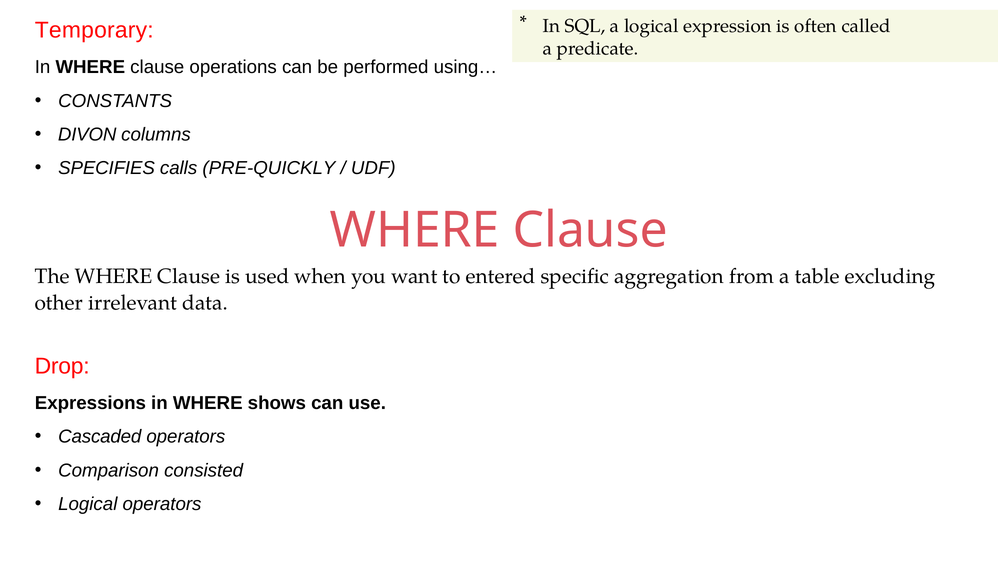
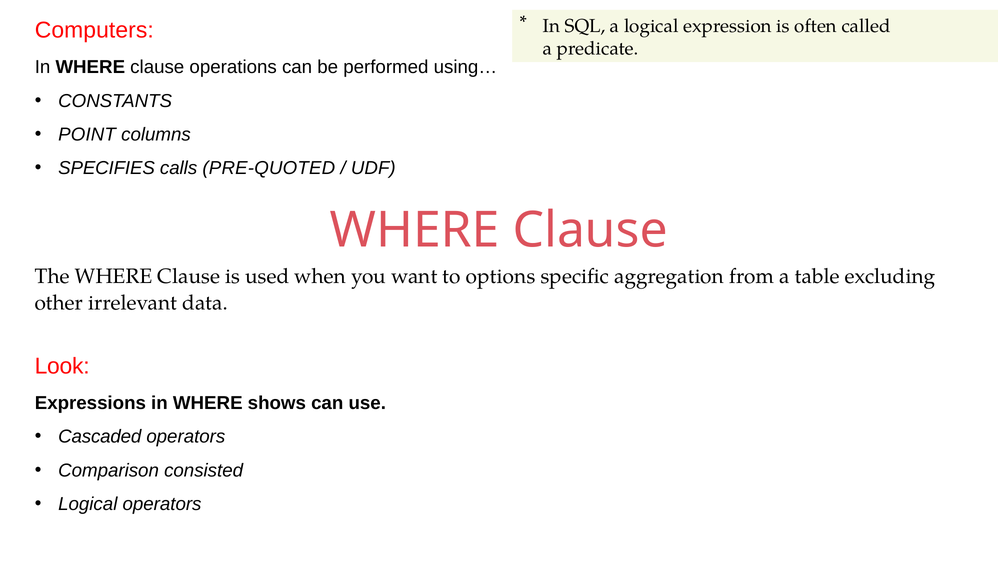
Temporary: Temporary -> Computers (94, 30)
DIVON: DIVON -> POINT (87, 135)
PRE-QUICKLY: PRE-QUICKLY -> PRE-QUOTED (269, 168)
entered: entered -> options (501, 276)
Drop: Drop -> Look (62, 366)
